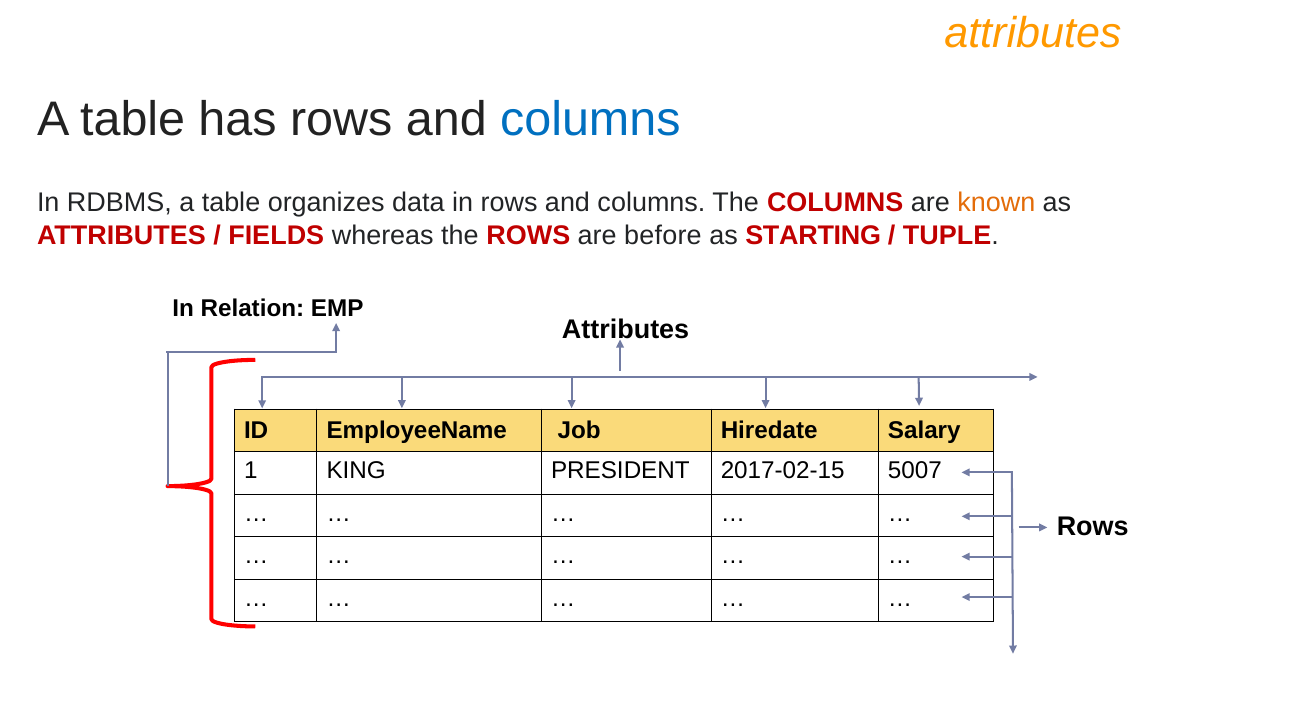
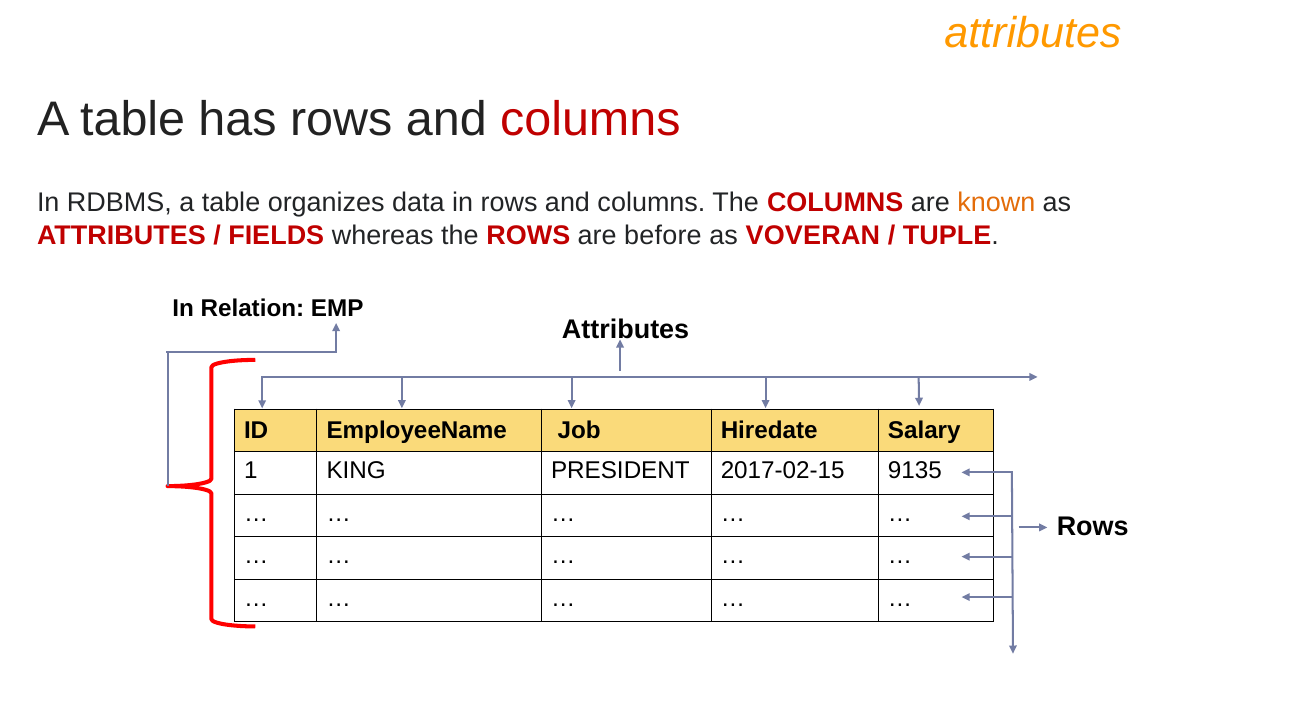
columns colour: blue -> red (590, 120)
STARTING: STARTING -> VOVERAN (813, 235)
5007: 5007 -> 9135 (915, 471)
